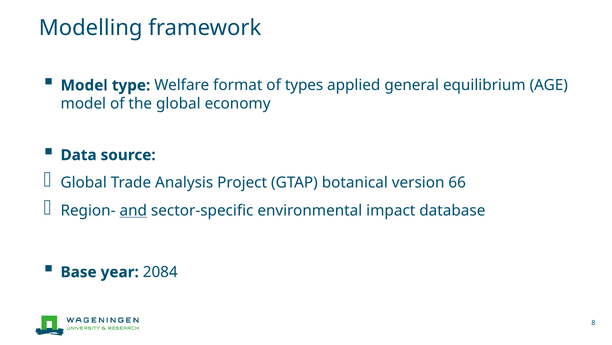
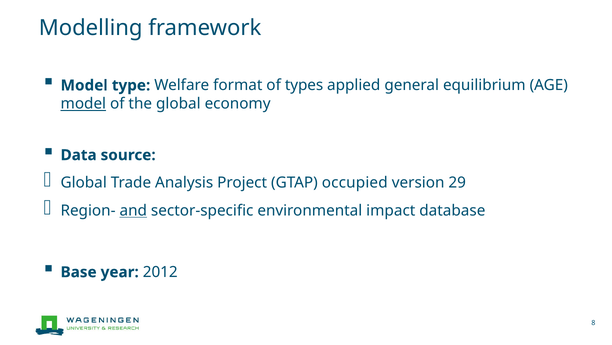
model underline: none -> present (83, 104)
botanical: botanical -> occupied (355, 182)
66: 66 -> 29 (457, 182)
2084: 2084 -> 2012 (160, 272)
